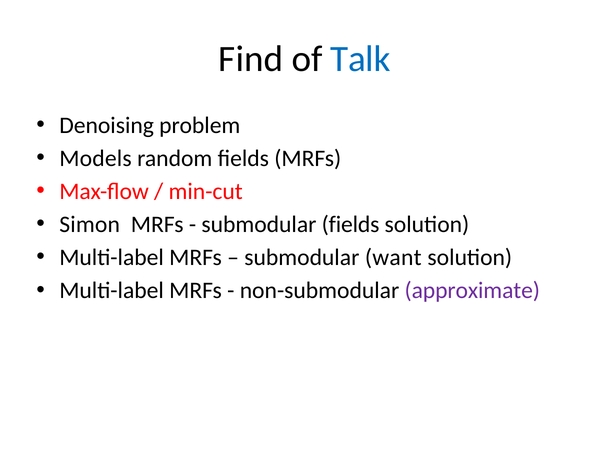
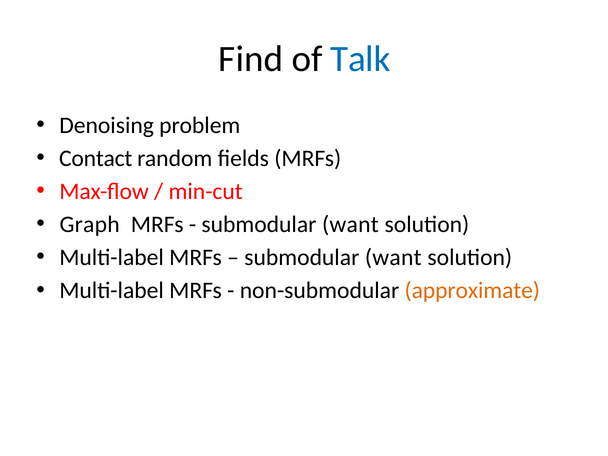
Models: Models -> Contact (96, 158)
Simon: Simon -> Graph (90, 224)
fields: fields -> want (350, 224)
approximate colour: purple -> orange (472, 291)
